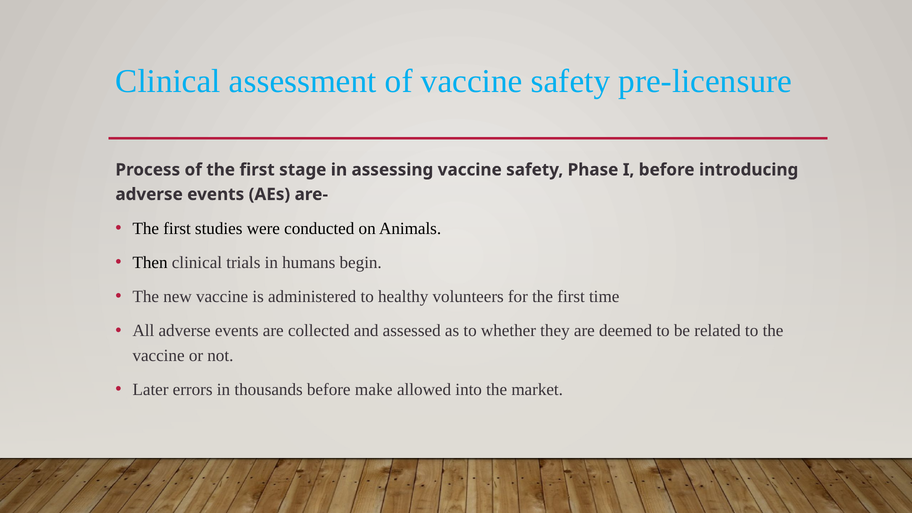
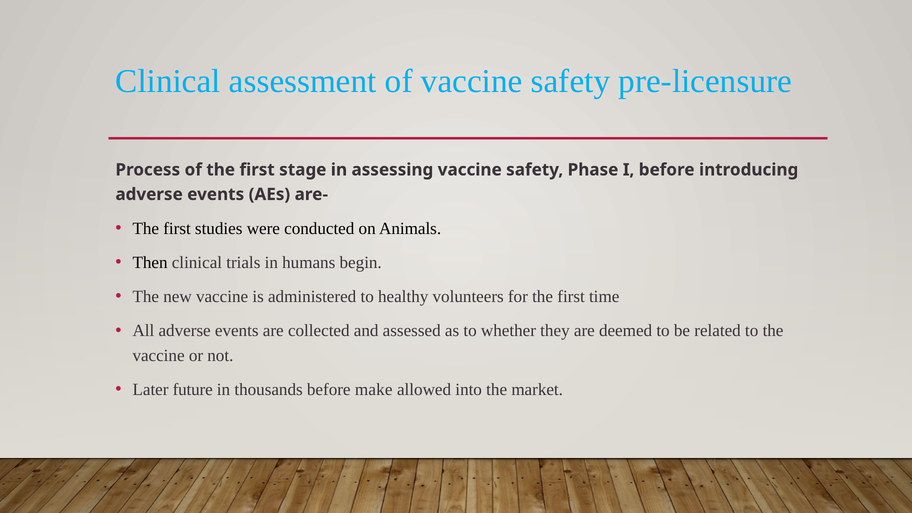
errors: errors -> future (193, 390)
